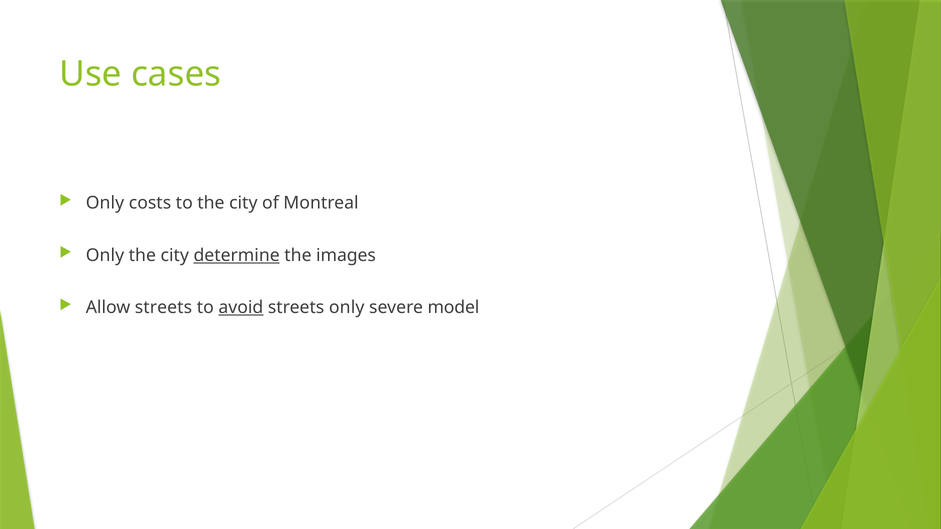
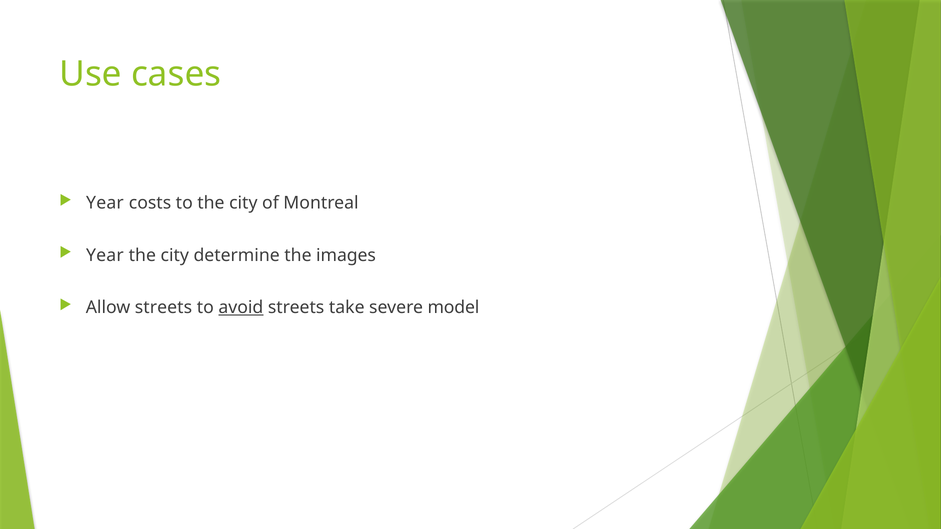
Only: Only -> Year (105, 203)
Only: Only -> Year (105, 255)
determine underline: present -> none (237, 255)
streets only: only -> take (347, 308)
